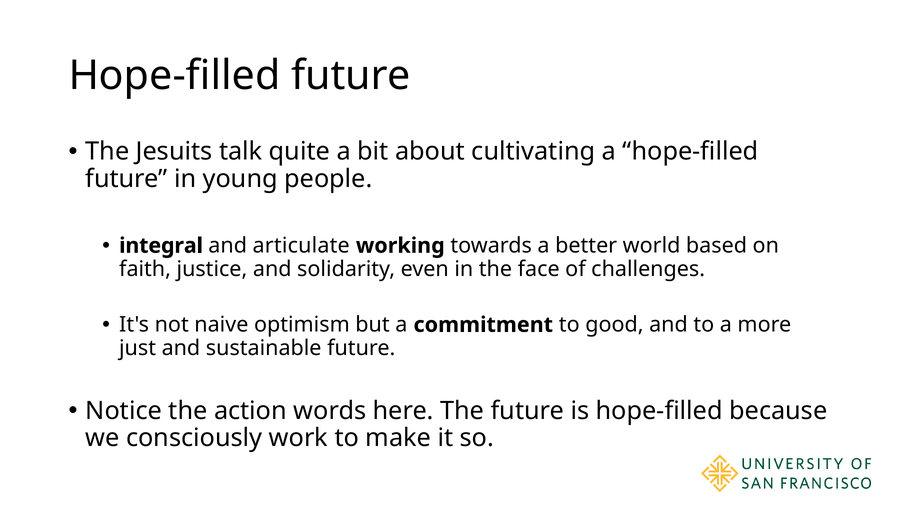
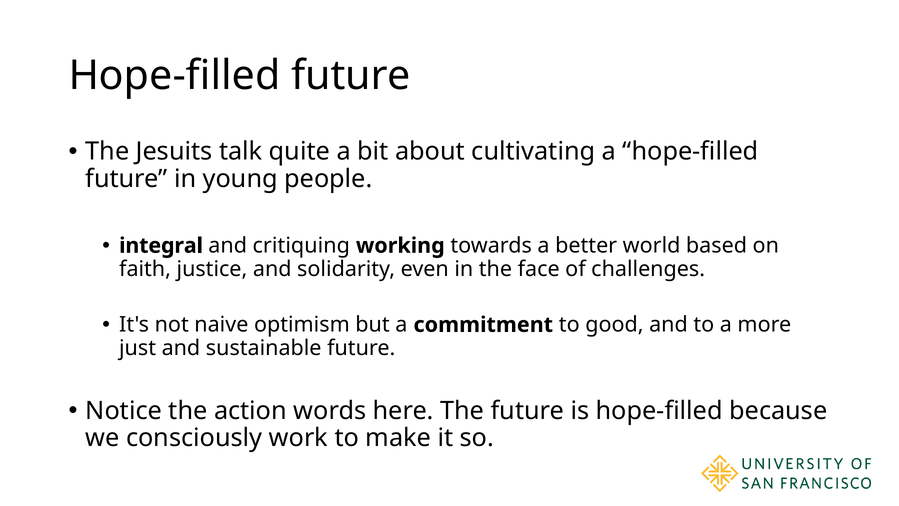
articulate: articulate -> critiquing (301, 246)
